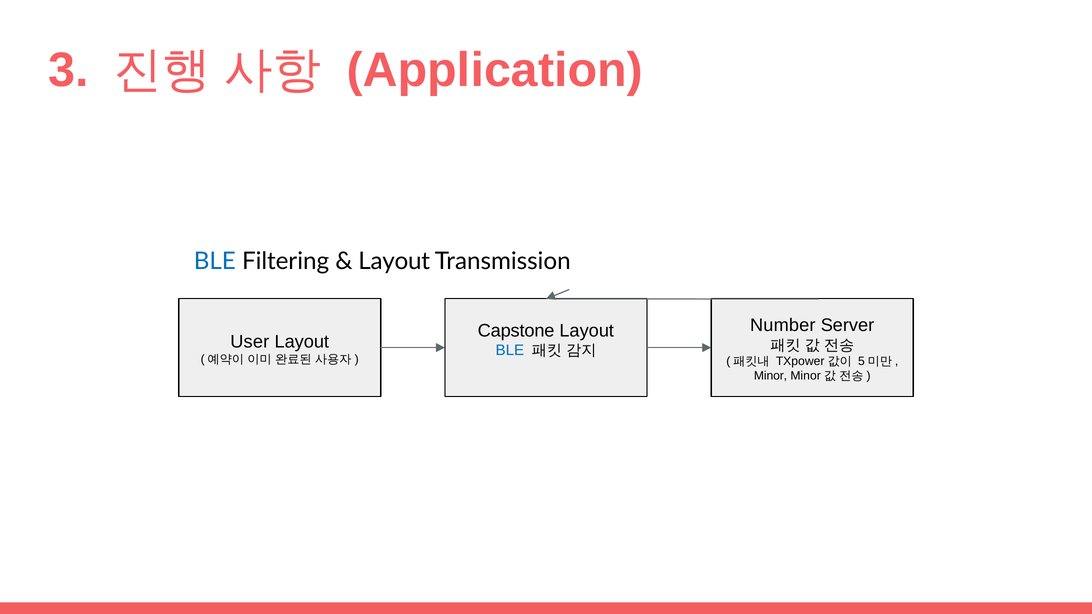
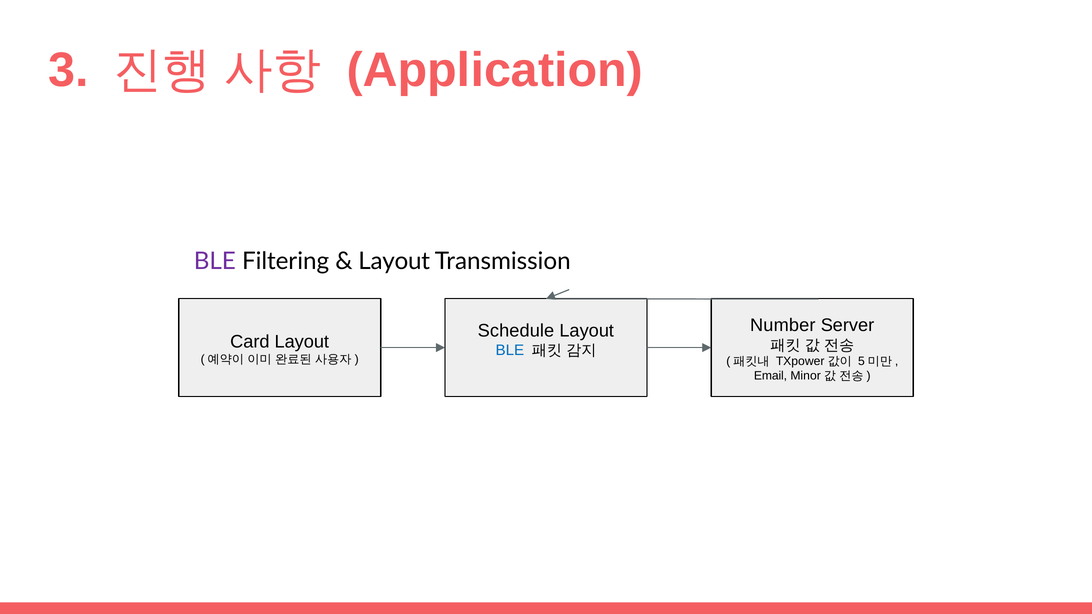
BLE colour: blue -> purple (215, 261)
Capstone: Capstone -> Schedule (516, 331)
User: User -> Card (250, 342)
Minor: Minor -> Email (770, 376)
